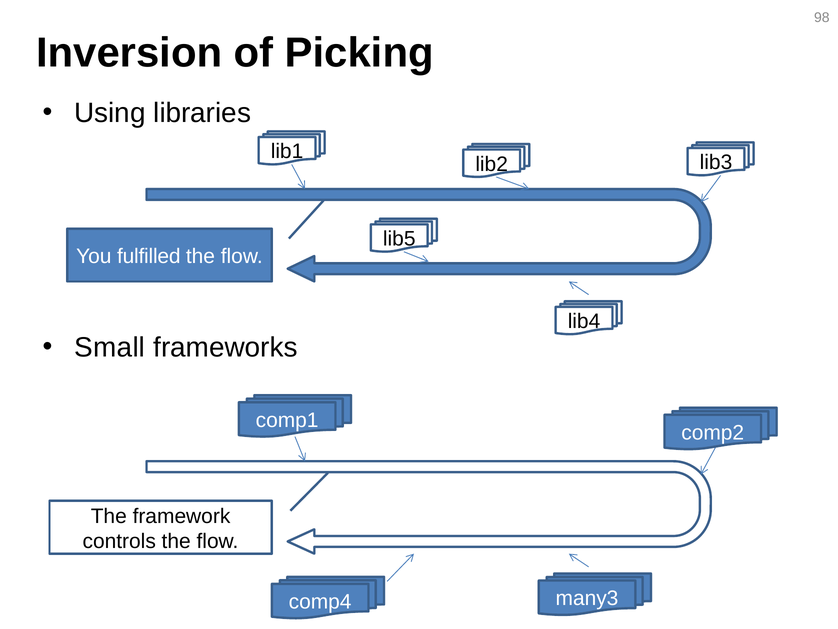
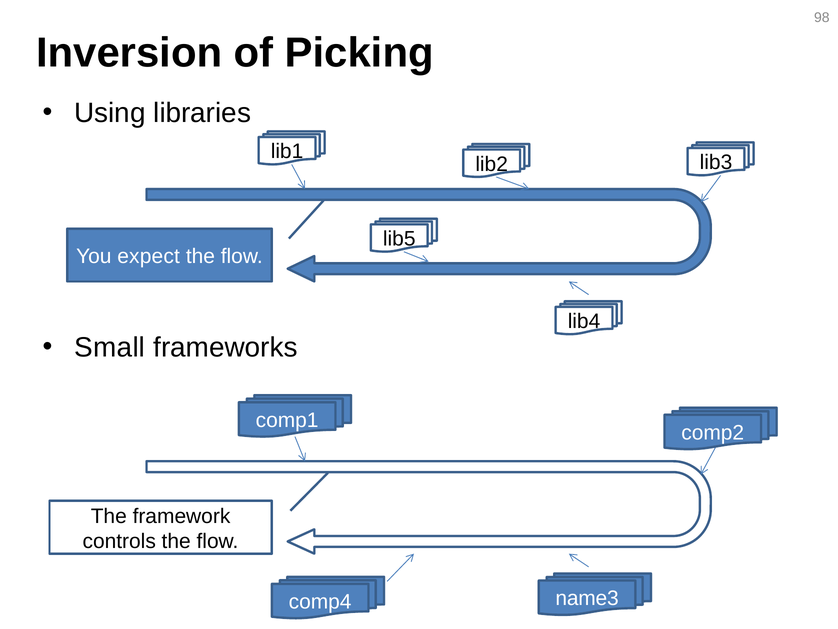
fulfilled: fulfilled -> expect (149, 256)
many3: many3 -> name3 (587, 598)
